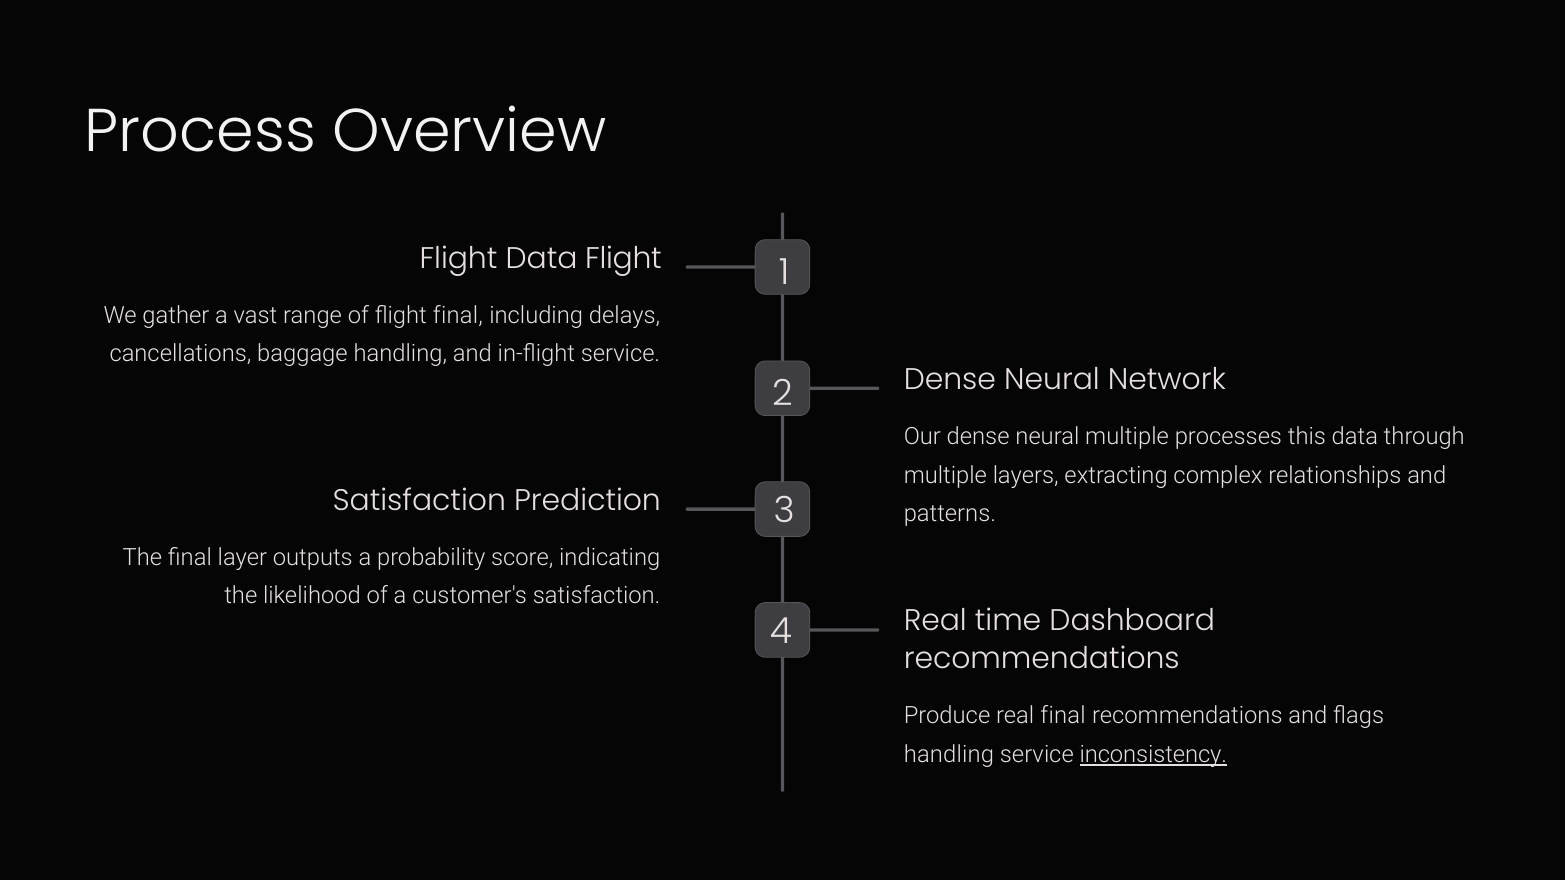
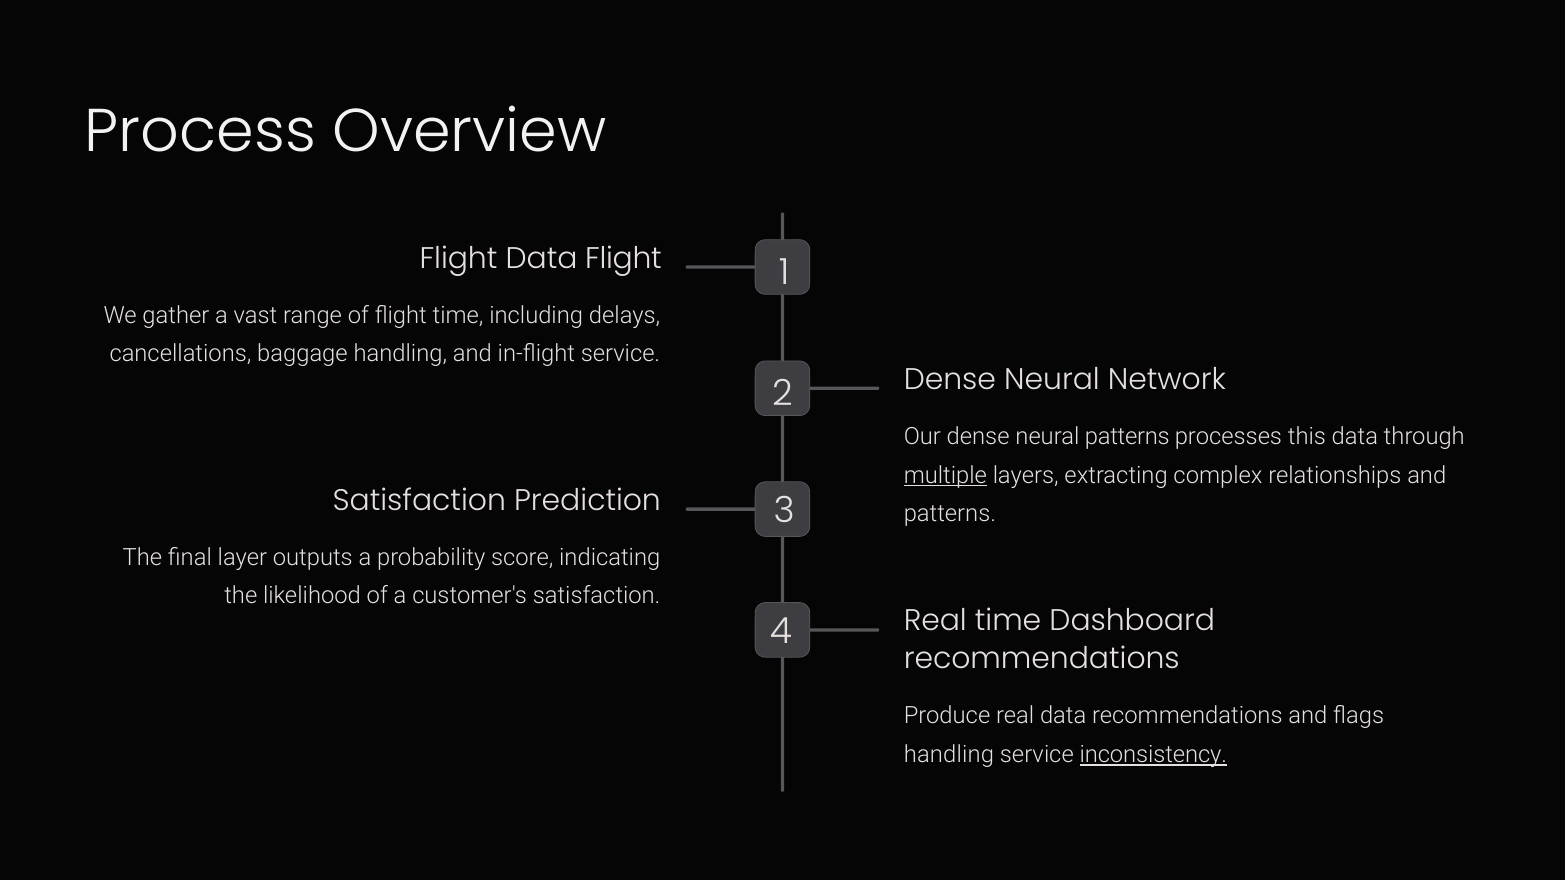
flight final: final -> time (458, 315)
neural multiple: multiple -> patterns (1127, 437)
multiple underline: none -> present (945, 475)
real final: final -> data (1063, 716)
